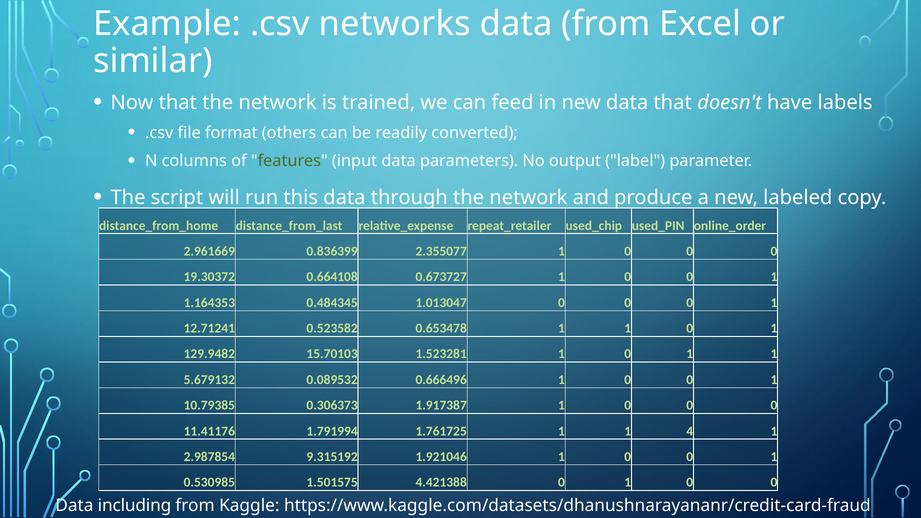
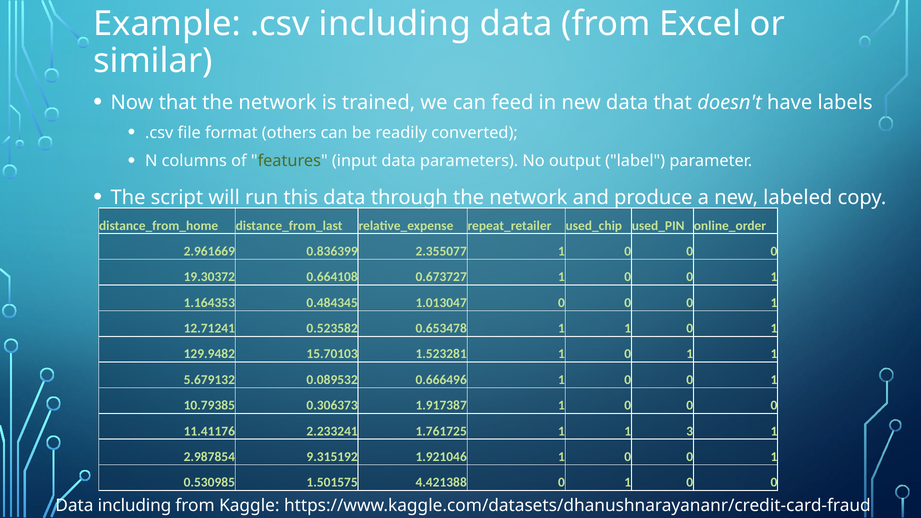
.csv networks: networks -> including (395, 24)
1.791994: 1.791994 -> 2.233241 (332, 431)
4: 4 -> 3 (690, 431)
